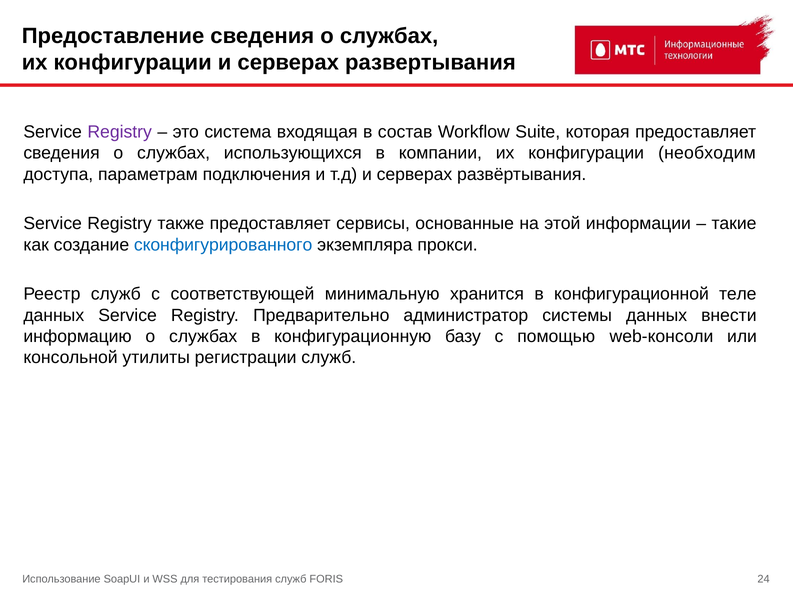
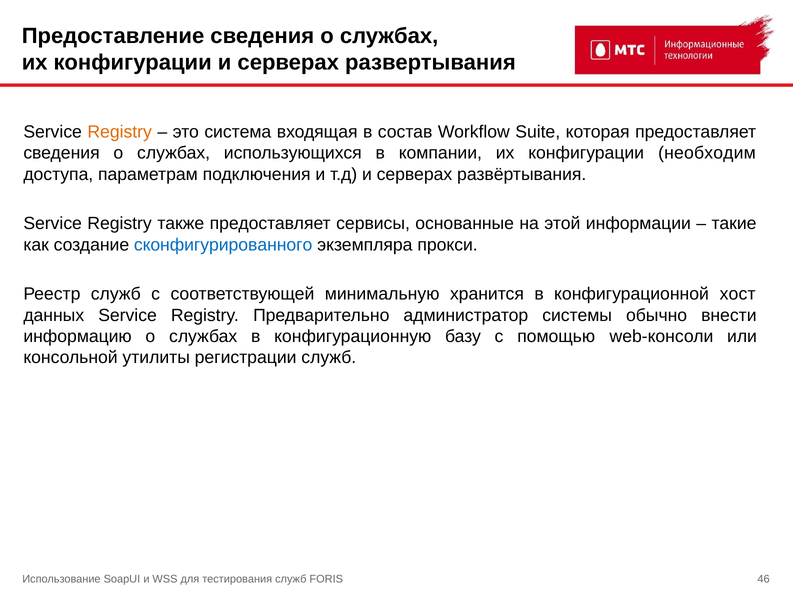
Registry colour: purple -> orange (120, 132)
теле: теле -> хост (738, 294)
системы данных: данных -> обычно (657, 315)
24: 24 -> 46 (764, 579)
